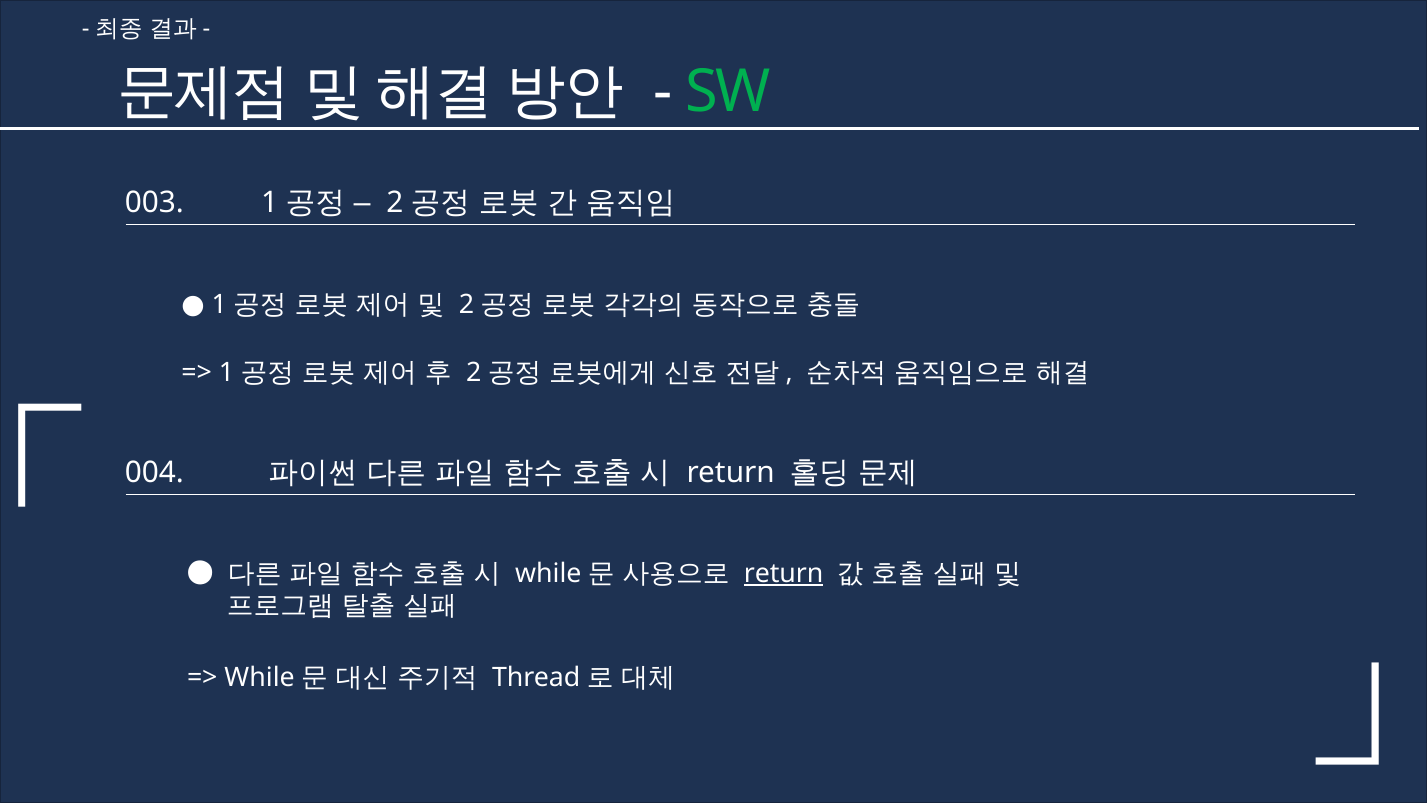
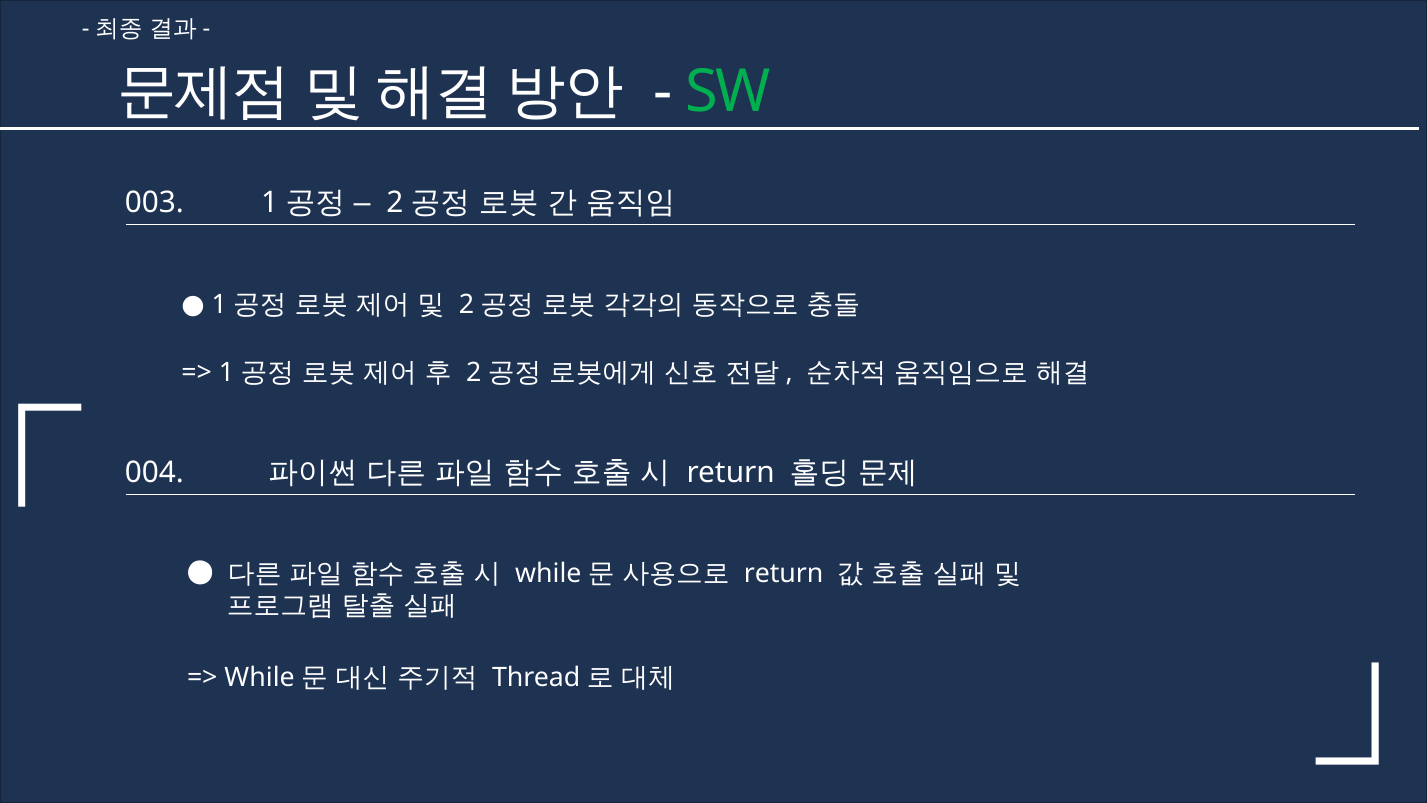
return underline: present -> none (784, 573)
